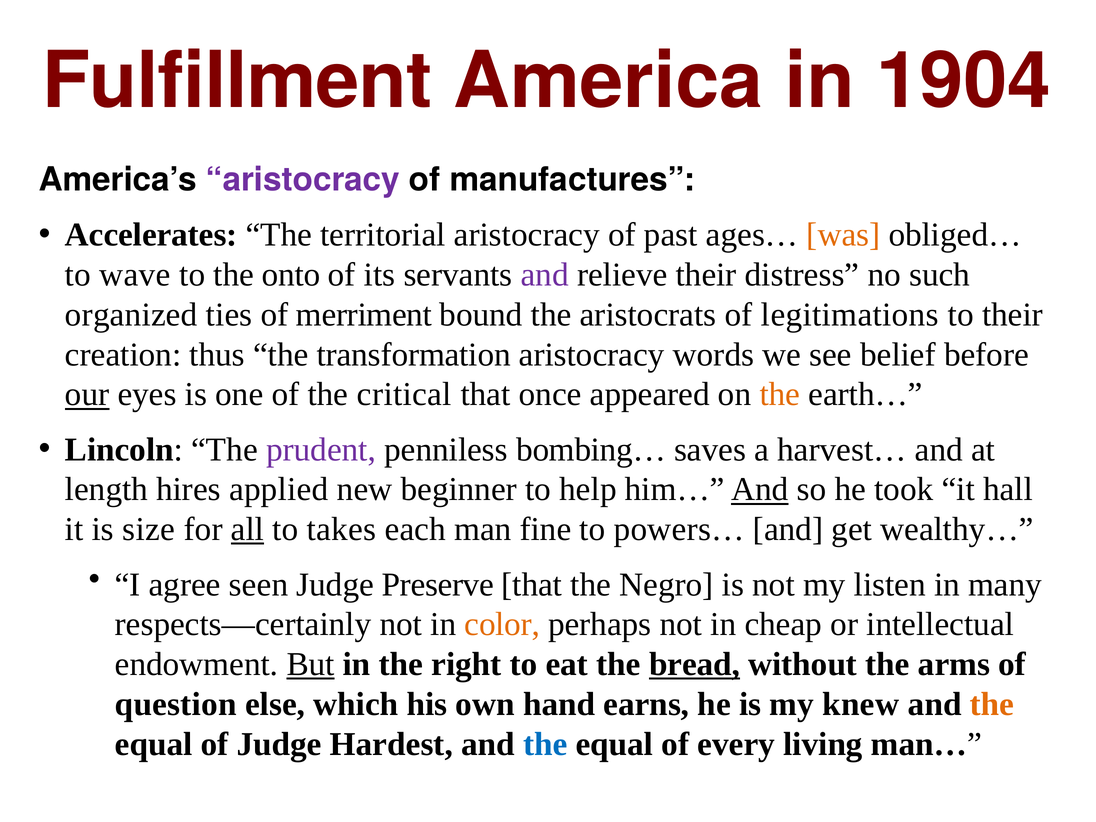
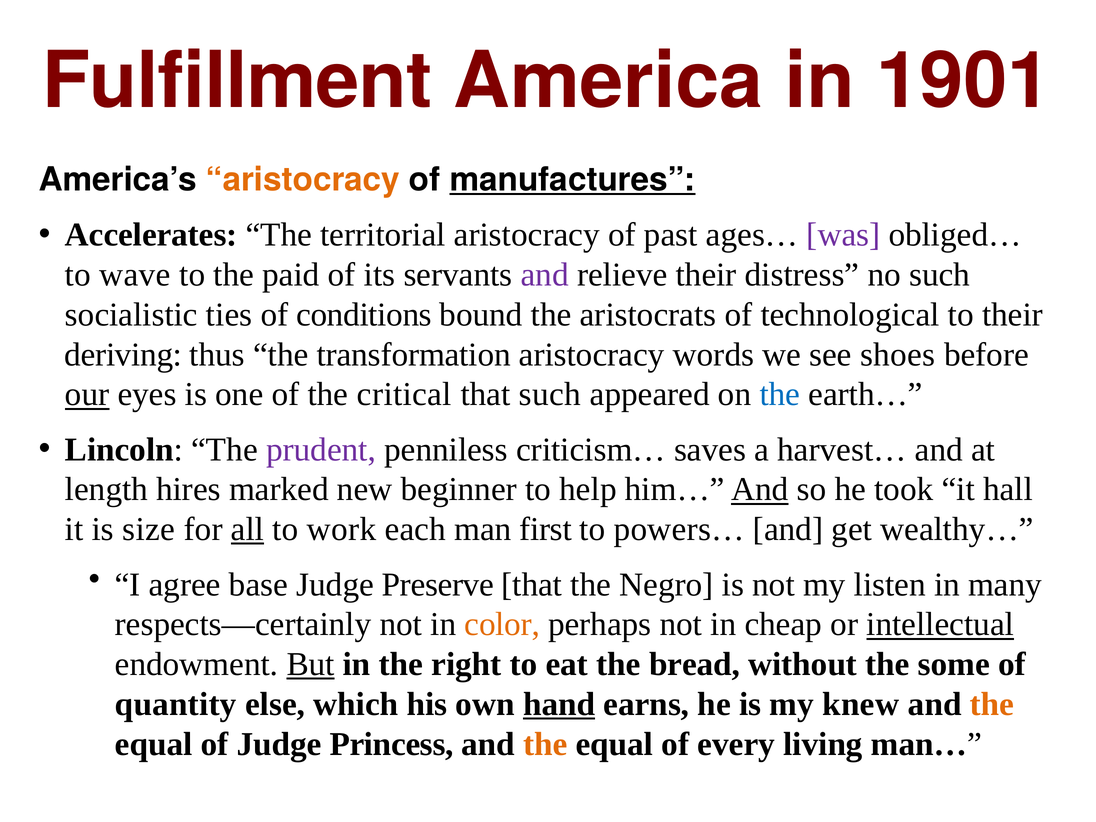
1904: 1904 -> 1901 (964, 81)
aristocracy colour: purple -> orange (303, 180)
manufactures underline: none -> present (573, 180)
was colour: orange -> purple (843, 235)
onto: onto -> paid (291, 275)
organized: organized -> socialistic (131, 315)
merriment: merriment -> conditions (364, 315)
legitimations: legitimations -> technological (850, 315)
creation: creation -> deriving (123, 355)
belief: belief -> shoes (898, 355)
that once: once -> such (550, 394)
the colour: orange -> blue (780, 394)
bombing…: bombing… -> criticism… (591, 450)
applied: applied -> marked (279, 489)
takes: takes -> work (341, 529)
fine: fine -> first (546, 529)
seen: seen -> base (259, 585)
intellectual underline: none -> present (940, 624)
bread underline: present -> none (694, 664)
arms: arms -> some (954, 664)
question: question -> quantity (176, 704)
hand underline: none -> present (559, 704)
Hardest: Hardest -> Princess (392, 744)
the colour: blue -> orange (545, 744)
